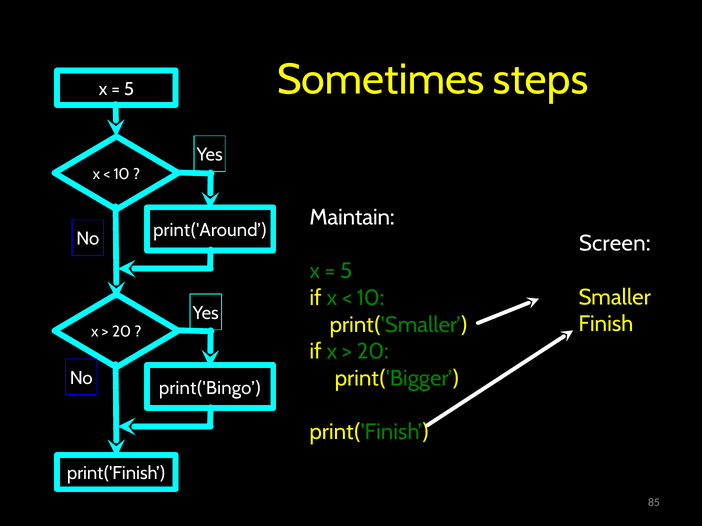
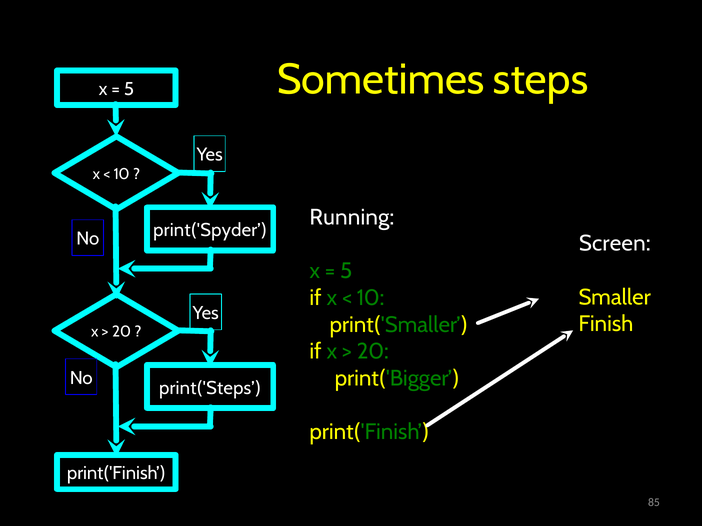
Maintain: Maintain -> Running (352, 217)
print('Around: print('Around -> print('Spyder (210, 230)
print('Bingo: print('Bingo -> print('Steps (210, 388)
